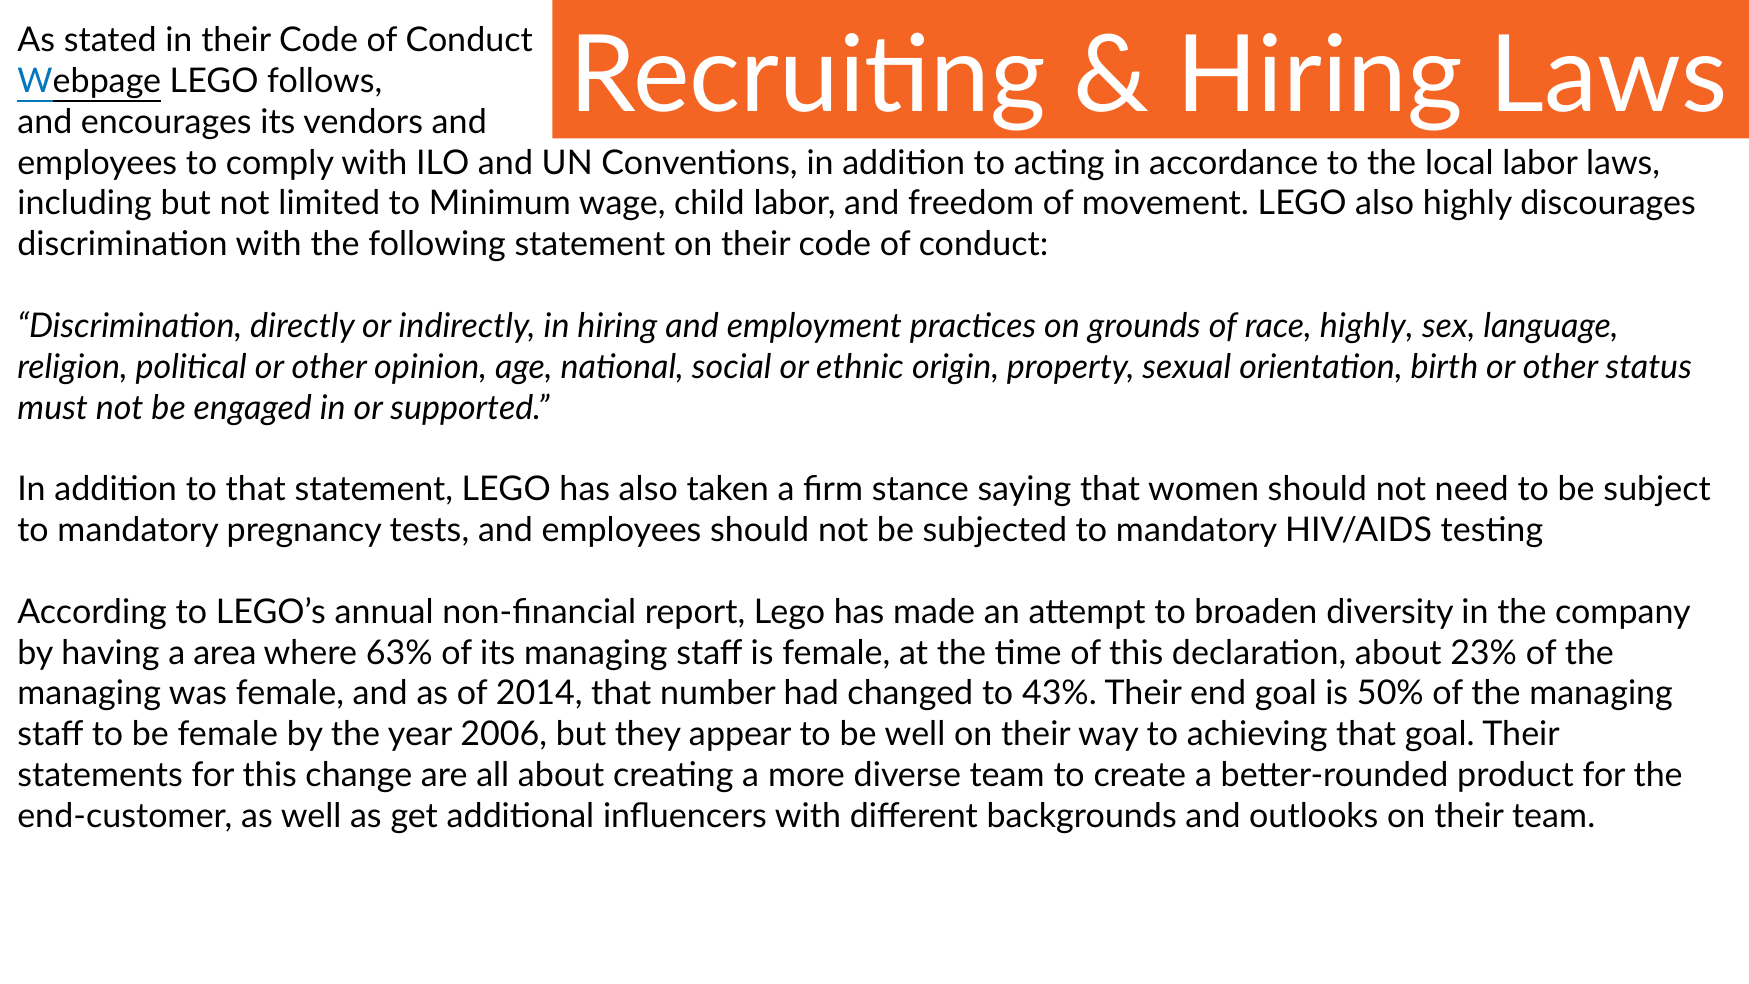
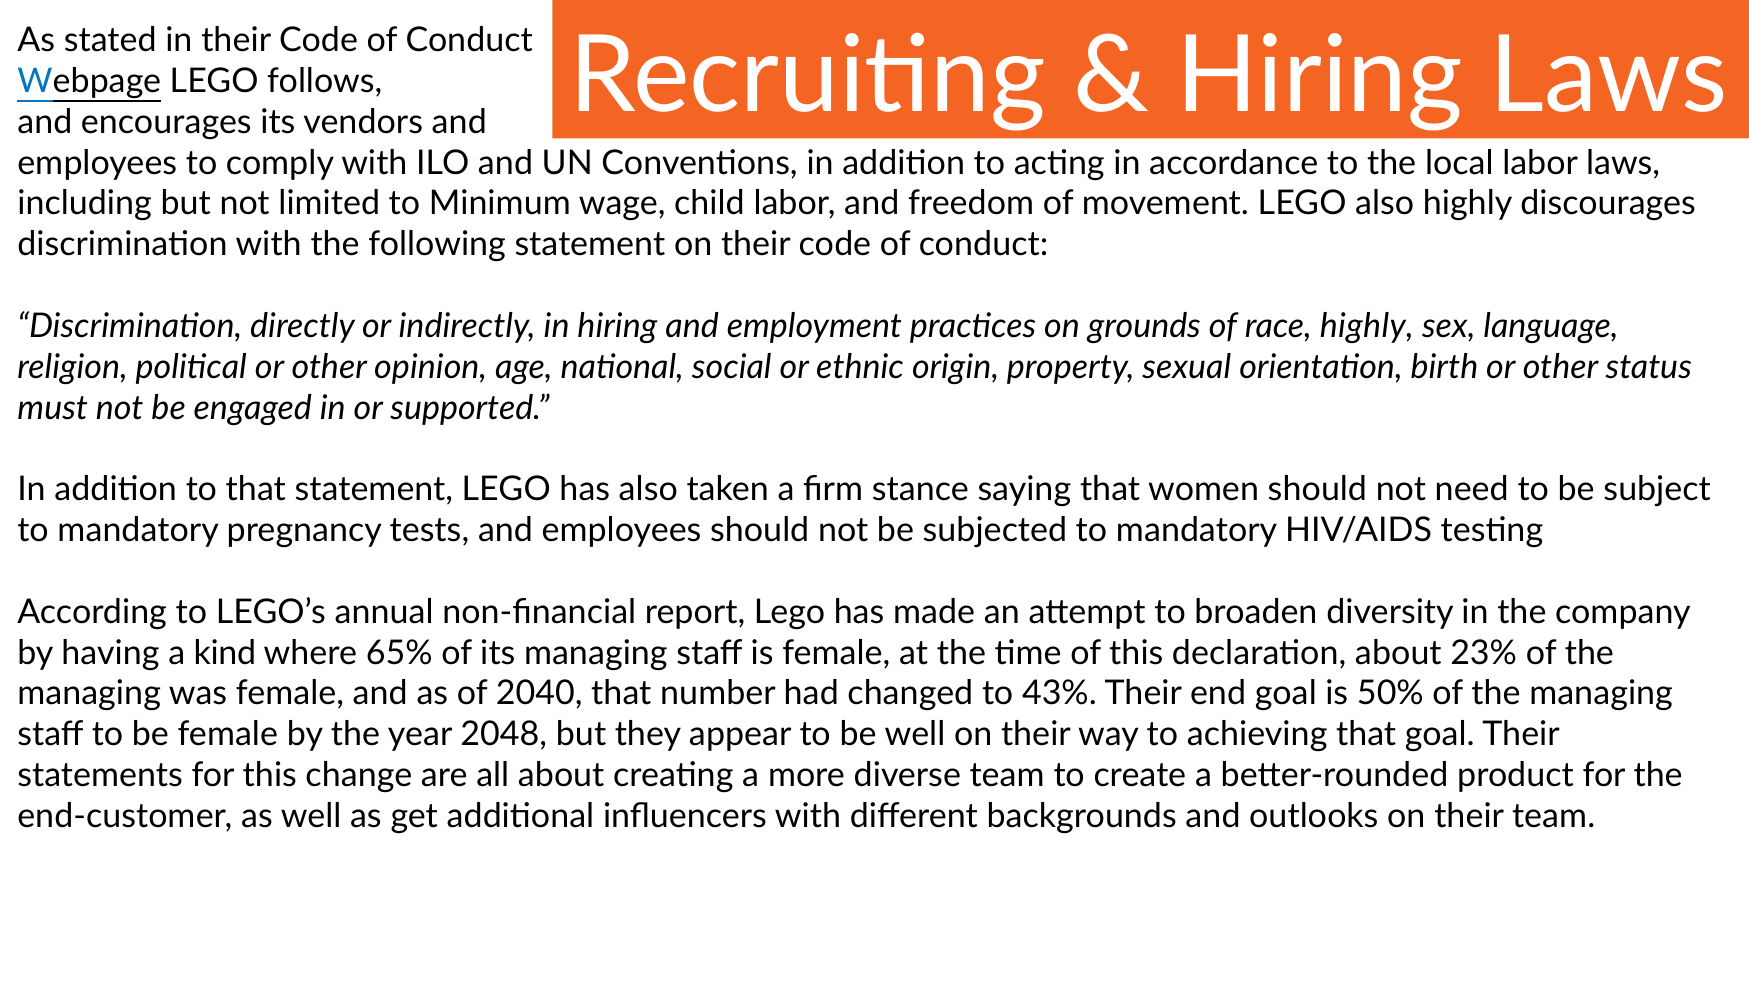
area: area -> kind (225, 653)
63%: 63% -> 65% (399, 653)
2014: 2014 -> 2040 (539, 694)
2006: 2006 -> 2048 (504, 734)
